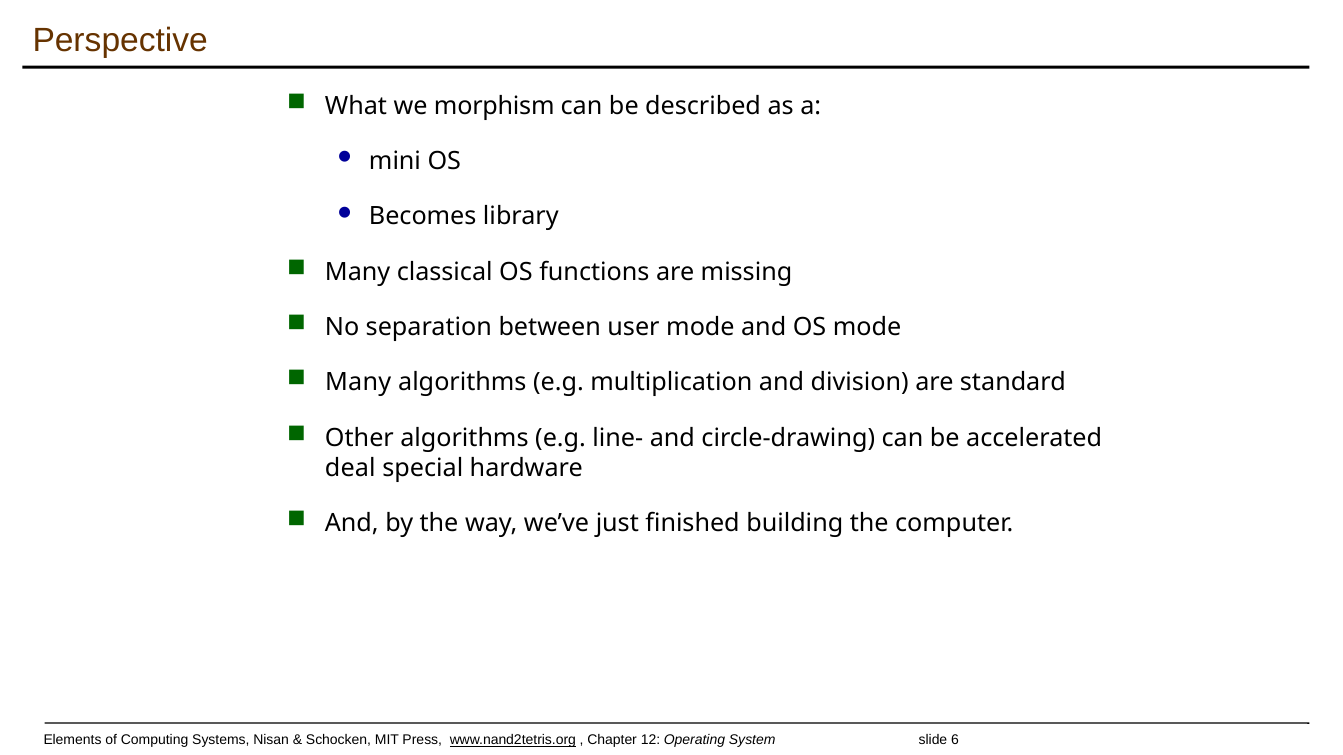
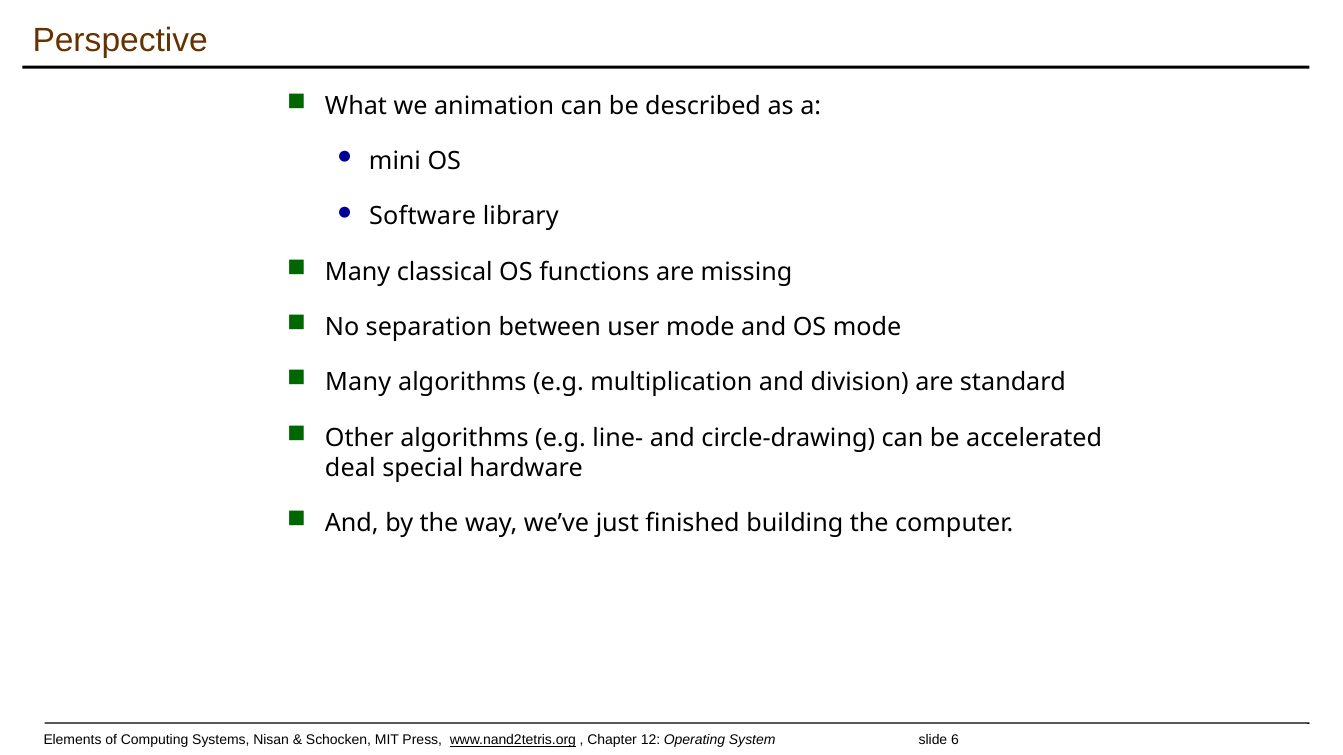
morphism: morphism -> animation (494, 106)
Becomes: Becomes -> Software (423, 217)
